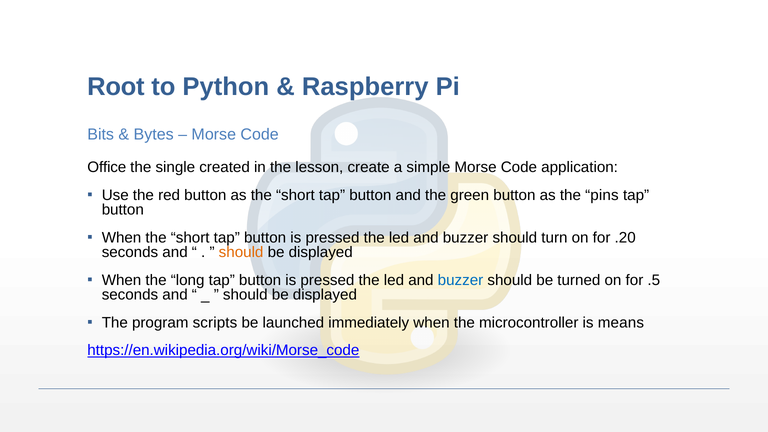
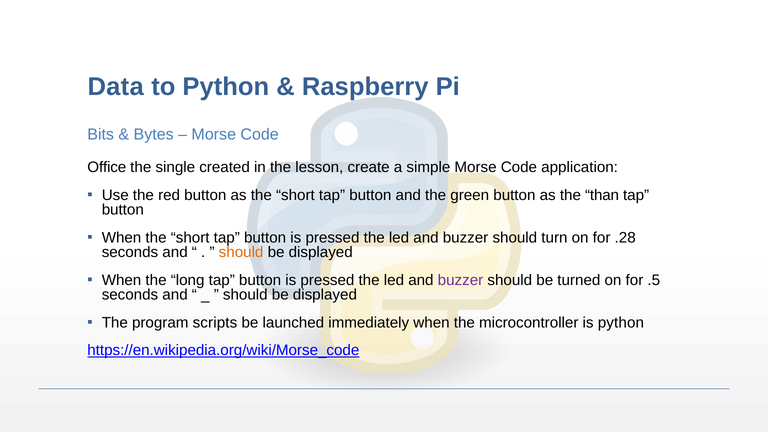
Root: Root -> Data (116, 87)
pins: pins -> than (602, 195)
.20: .20 -> .28 (625, 238)
buzzer colour: blue -> purple (461, 280)
is means: means -> python (621, 323)
